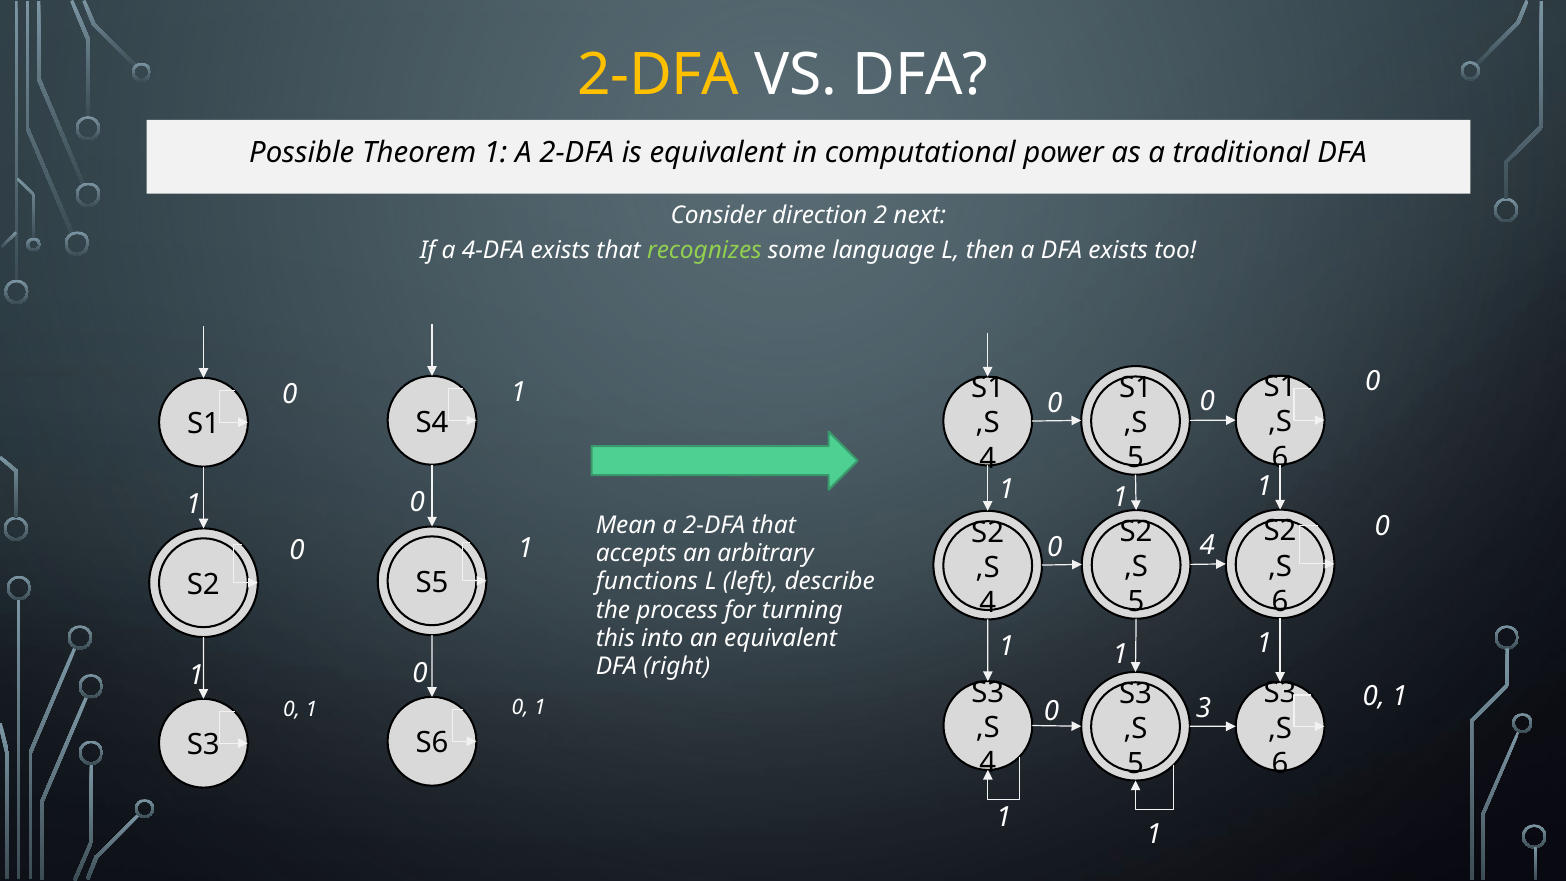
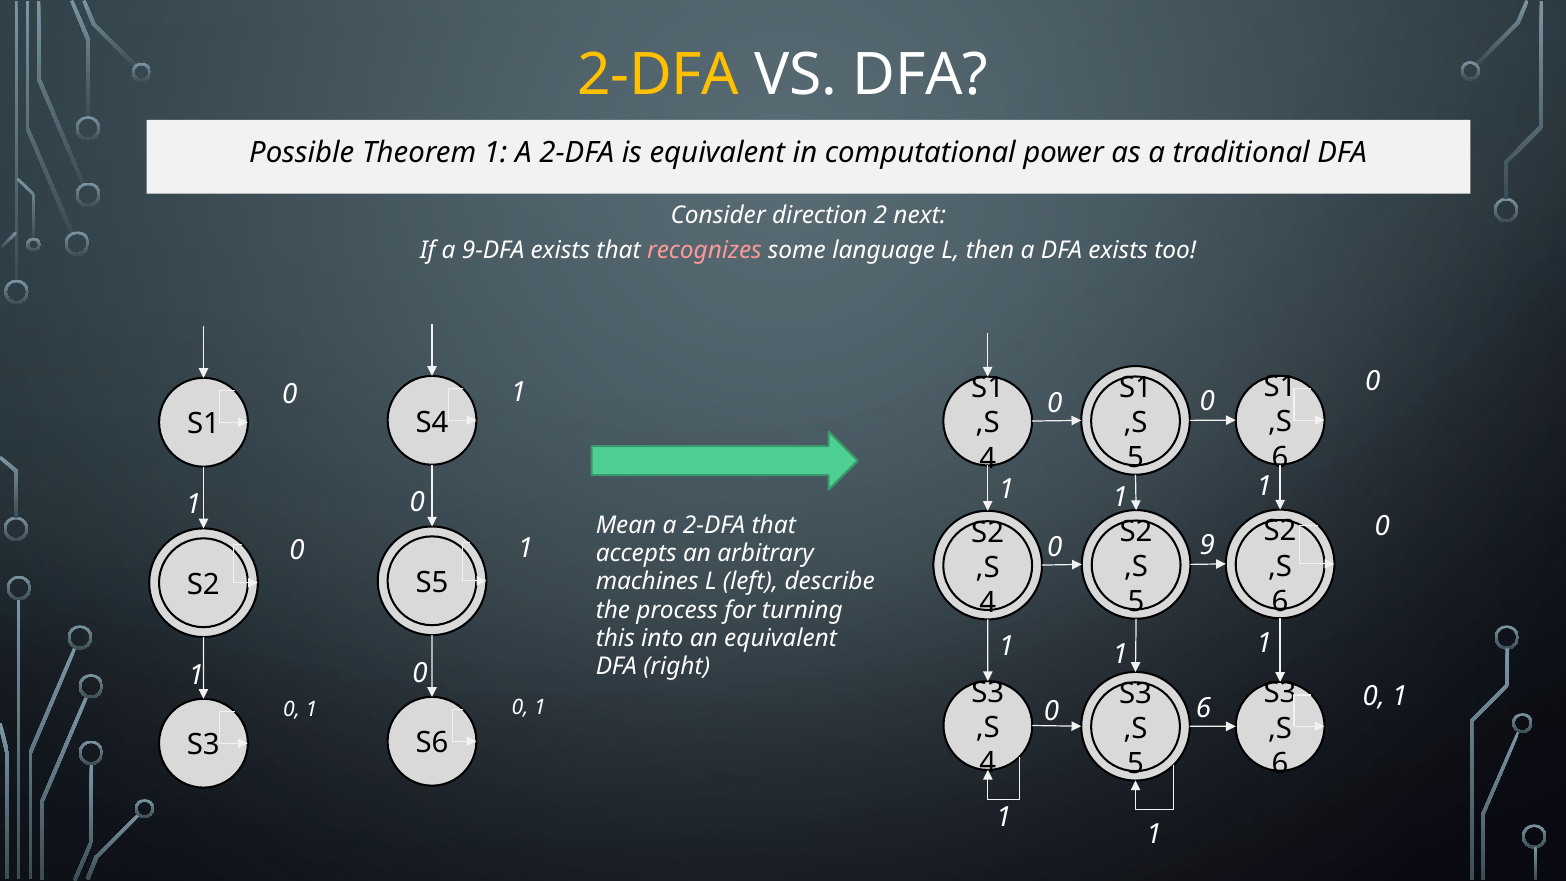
4-DFA: 4-DFA -> 9-DFA (493, 250)
recognizes colour: light green -> pink (704, 250)
0 4: 4 -> 9 (1207, 545)
functions: functions -> machines (647, 582)
0 3: 3 -> 6 (1204, 709)
